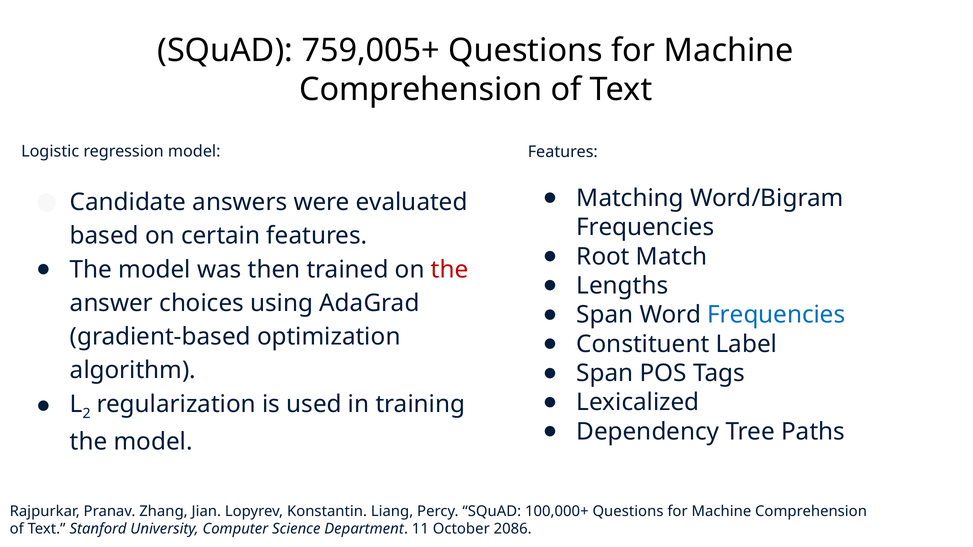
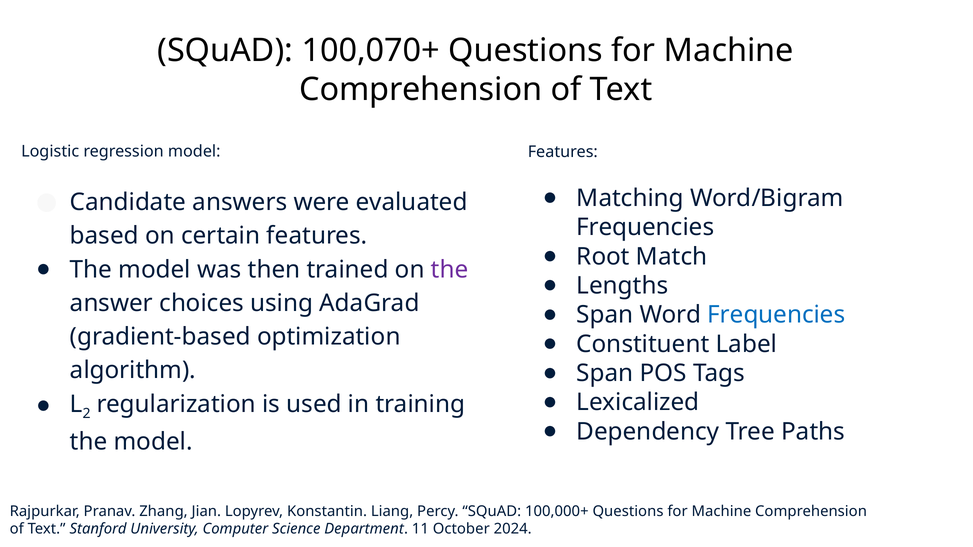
759,005+: 759,005+ -> 100,070+ (371, 51)
the colour: red -> purple (450, 270)
2086: 2086 -> 2024 (513, 529)
